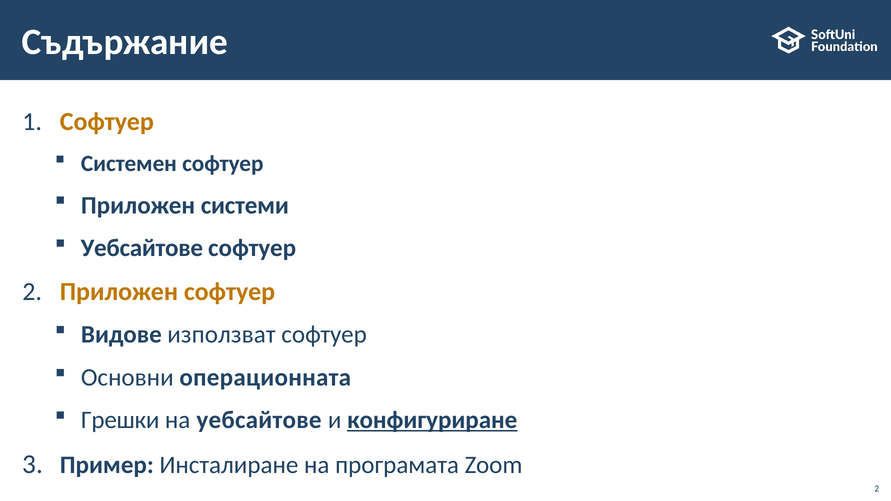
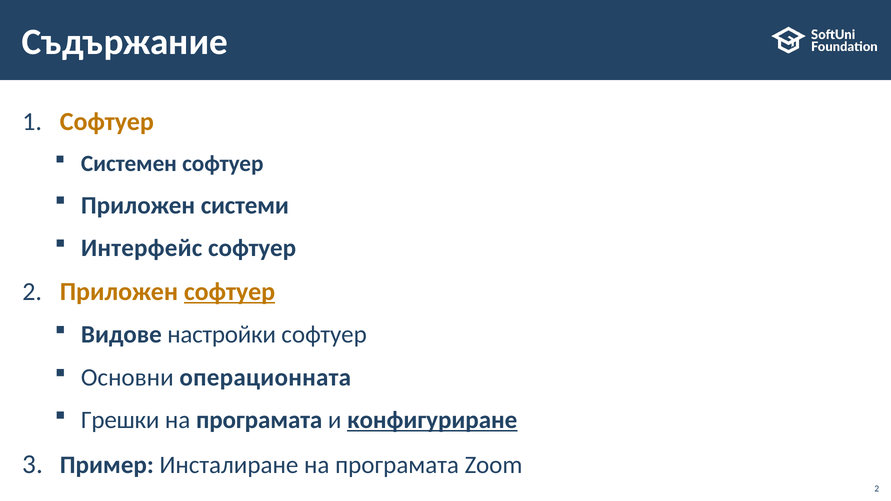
Уебсайтове: Уебсайтове -> Интерфейс (142, 248)
софтуер underline: none -> present (230, 292)
използват: използват -> настройки (222, 335)
уебсайтове: уебсайтове -> програмата (259, 420)
